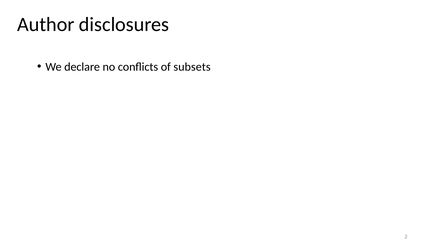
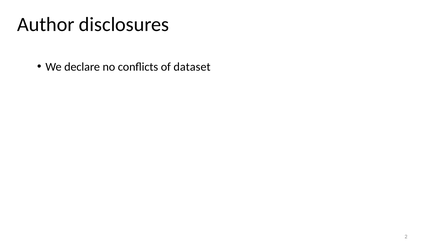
subsets: subsets -> dataset (192, 67)
